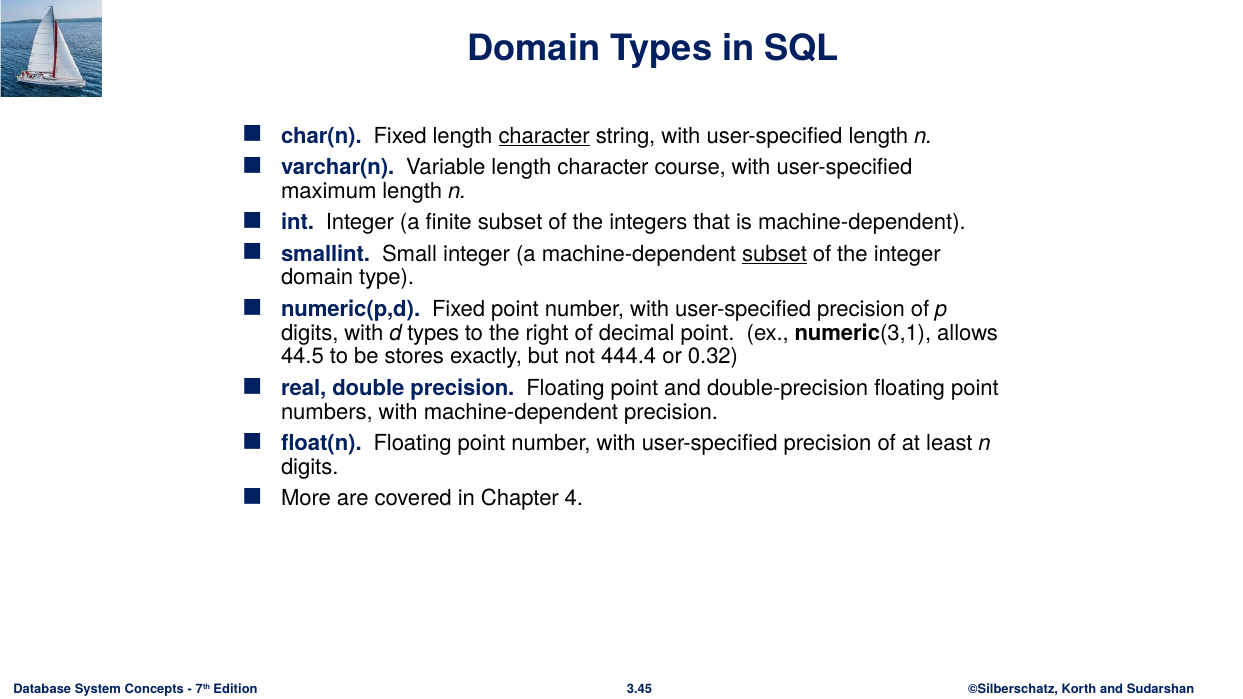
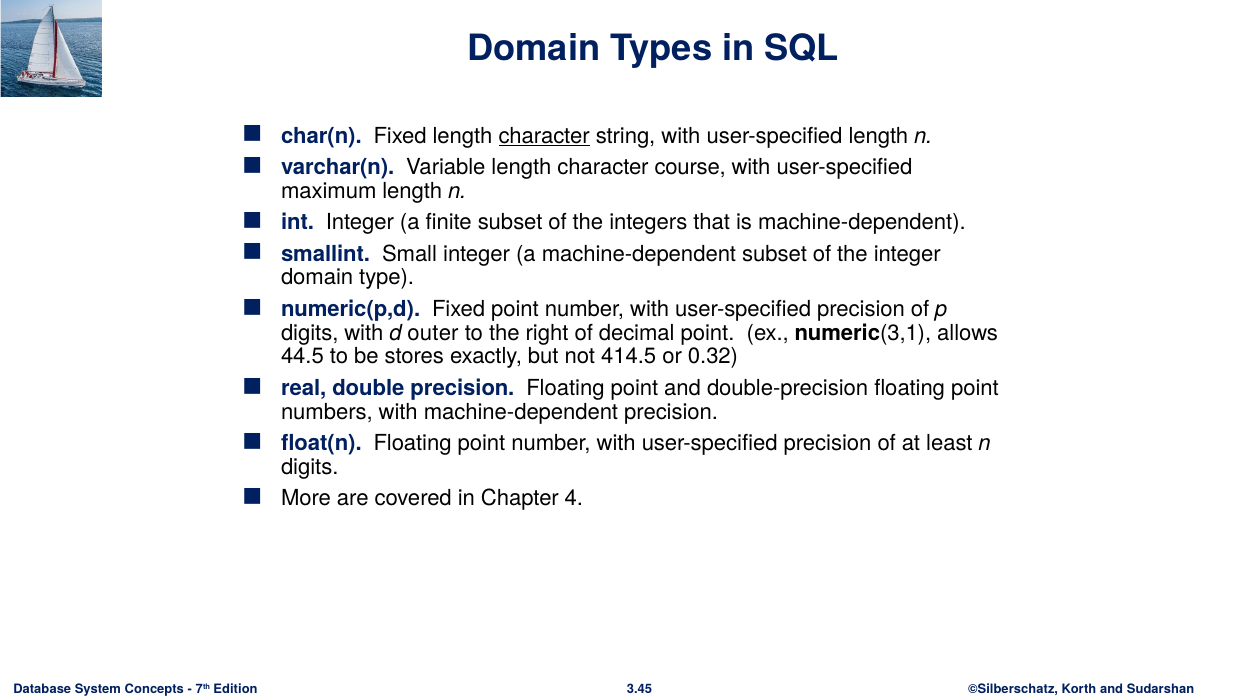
subset underline: present -> none (775, 254)
d types: types -> outer (433, 333)
444.4: 444.4 -> 414.5 (629, 357)
